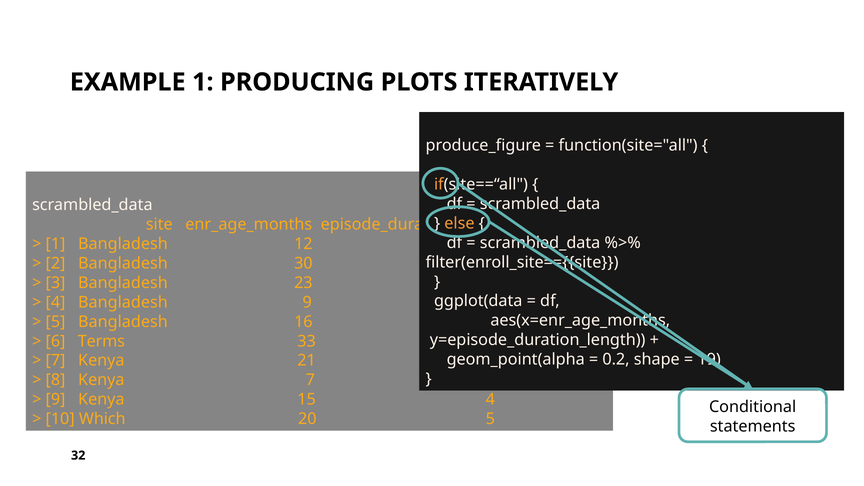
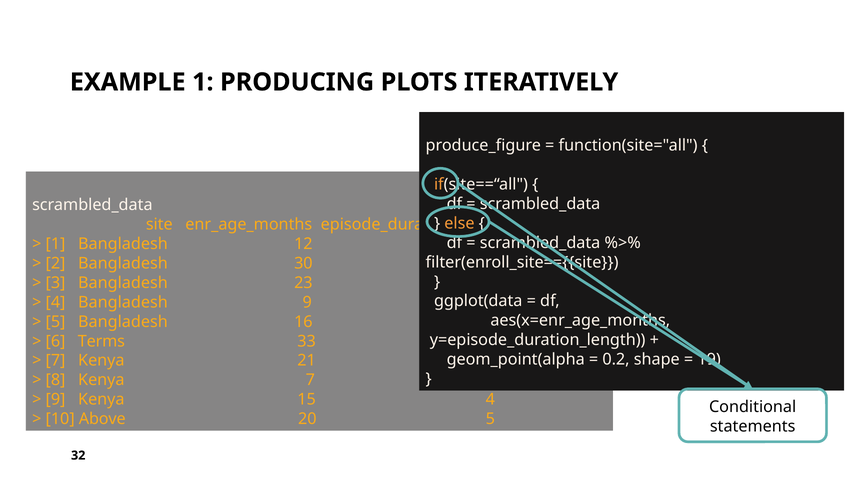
Which: Which -> Above (102, 419)
